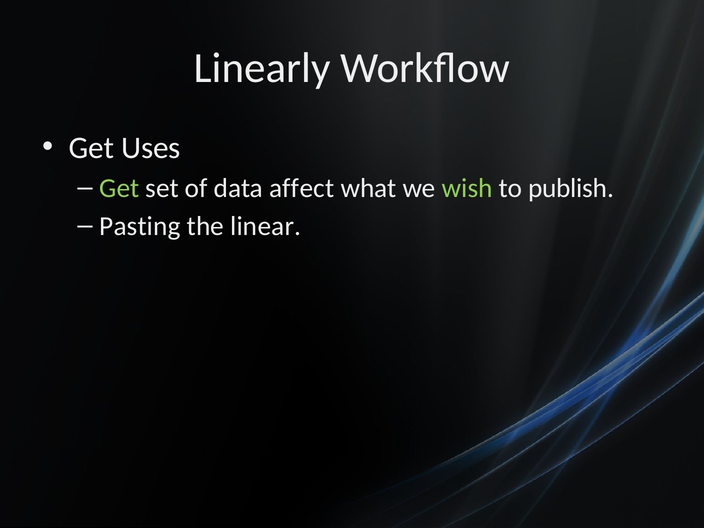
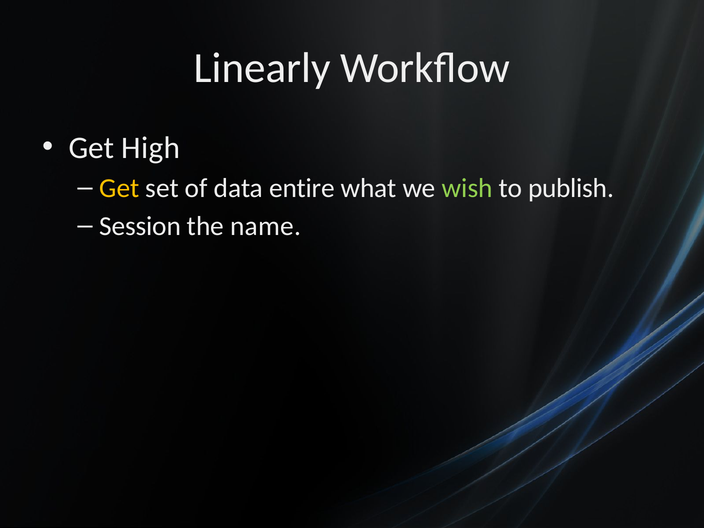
Uses: Uses -> High (151, 148)
Get colour: light green -> yellow (119, 188)
affect: affect -> entire (302, 188)
Pasting: Pasting -> Session (140, 226)
linear: linear -> name (266, 226)
